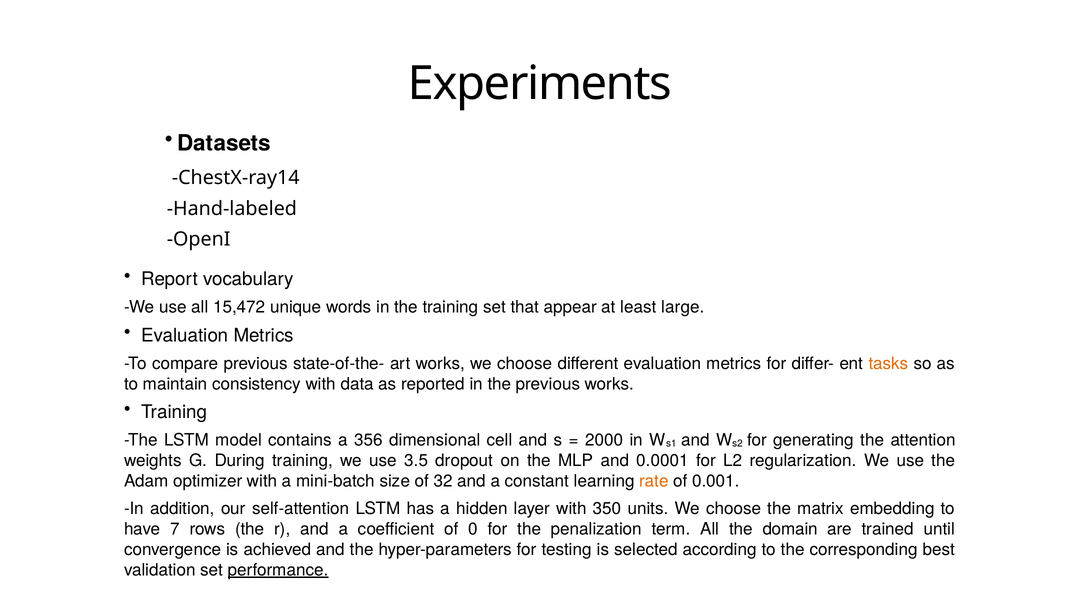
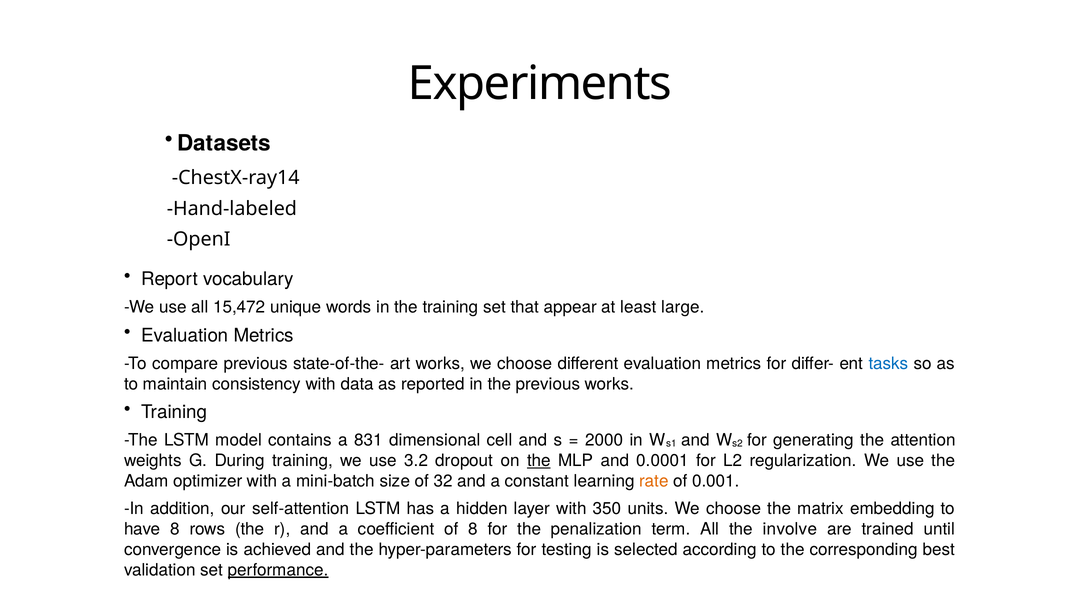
tasks colour: orange -> blue (888, 364)
356: 356 -> 831 (369, 441)
3.5: 3.5 -> 3.2 (416, 461)
the underline: none -> present (539, 461)
have 7: 7 -> 8 (175, 529)
of 0: 0 -> 8 (473, 529)
domain: domain -> involve (790, 529)
